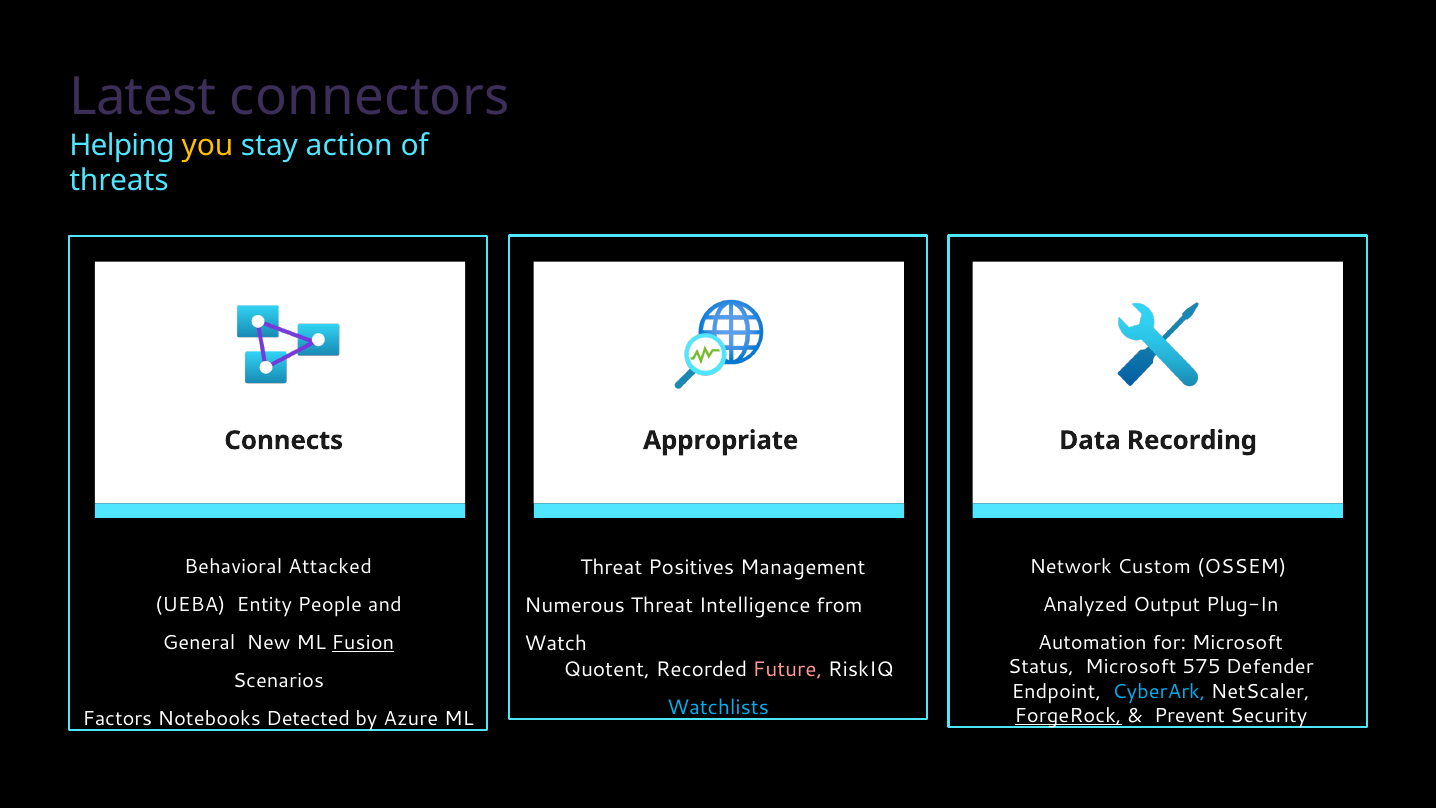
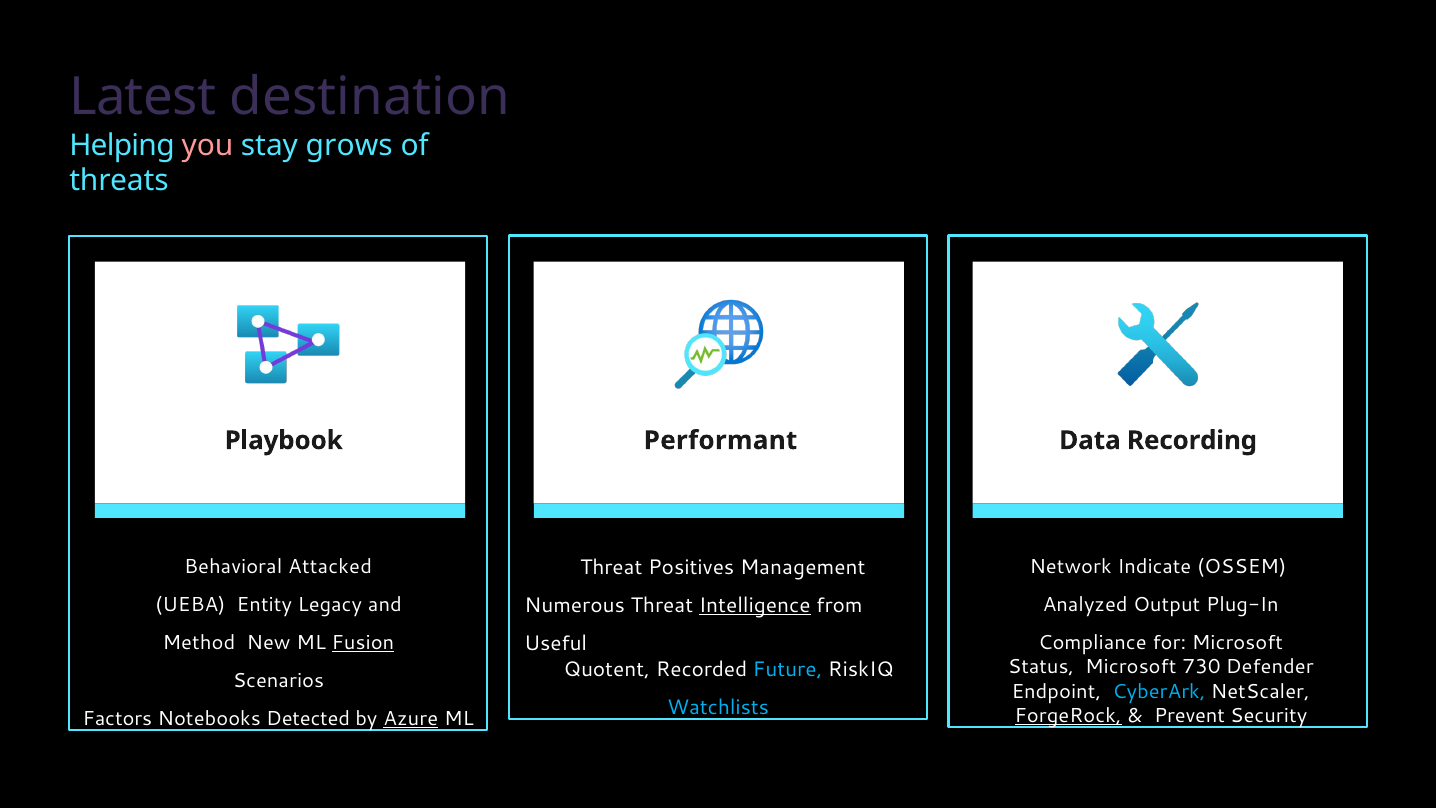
connectors: connectors -> destination (370, 97)
you colour: yellow -> pink (208, 145)
action: action -> grows (349, 145)
Appropriate: Appropriate -> Performant (720, 440)
Connects: Connects -> Playbook (284, 440)
Custom: Custom -> Indicate (1154, 567)
People: People -> Legacy (330, 605)
Intelligence underline: none -> present (755, 605)
General: General -> Method (199, 643)
Automation: Automation -> Compliance (1092, 643)
Watch: Watch -> Useful (556, 644)
575: 575 -> 730 (1202, 667)
Future colour: pink -> light blue (787, 669)
Azure underline: none -> present (411, 719)
